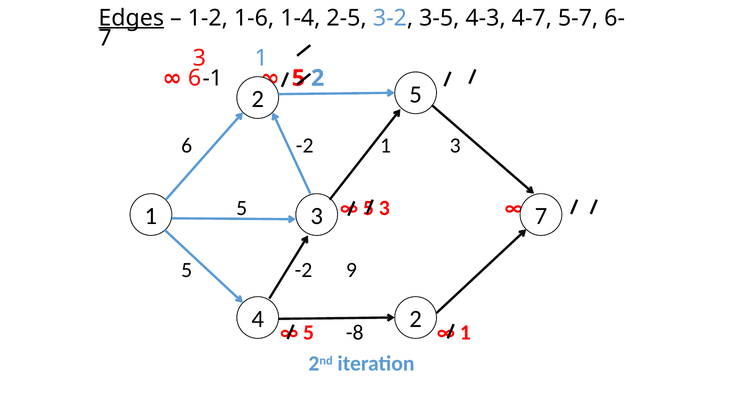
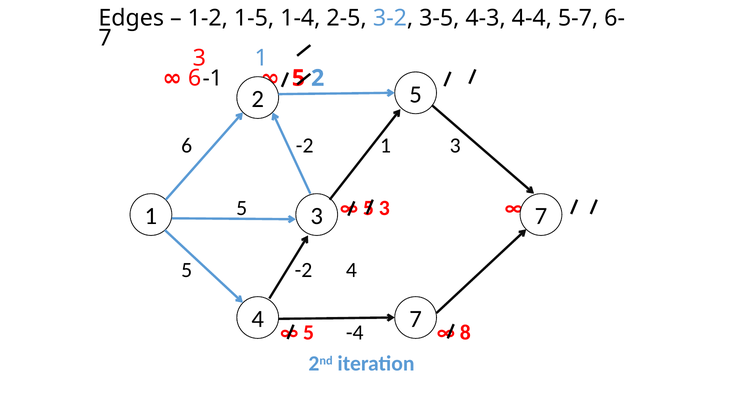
Edges underline: present -> none (131, 18)
1-6: 1-6 -> 1-5 (254, 18)
4-7: 4-7 -> 4-4 (532, 18)
9: 9 -> 4 (351, 270)
4 2: 2 -> 7 (416, 319)
-8: -8 -> -4 (355, 333)
1: 1 -> 8 (465, 333)
